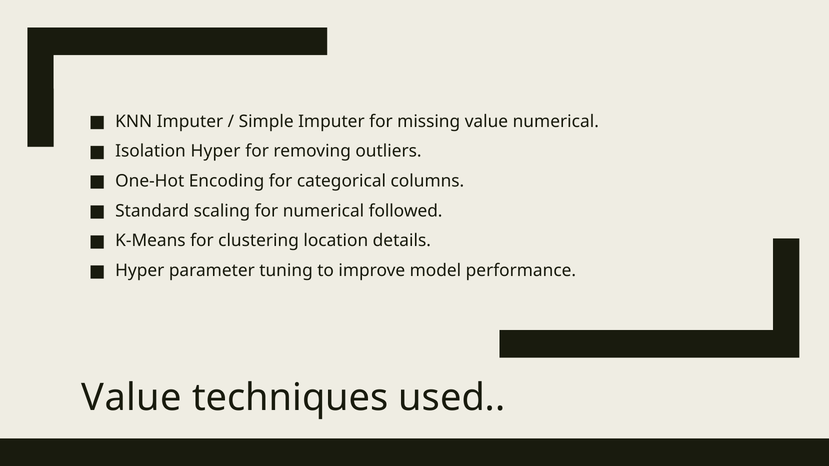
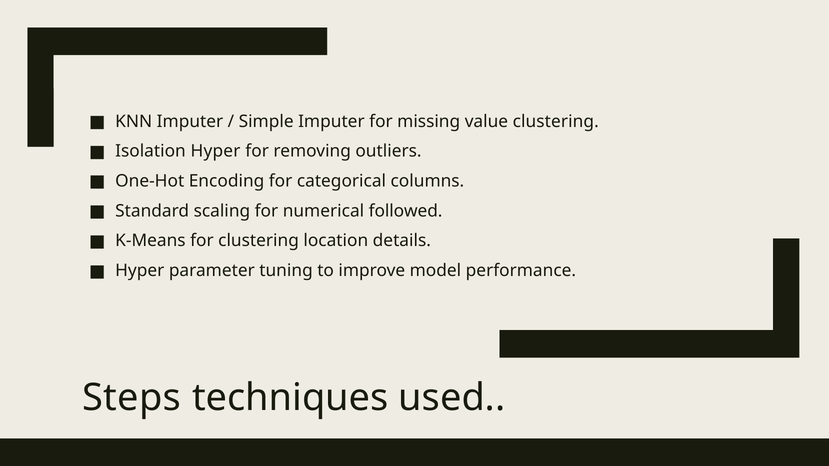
value numerical: numerical -> clustering (556, 121)
Value: Value -> Steps (132, 398)
